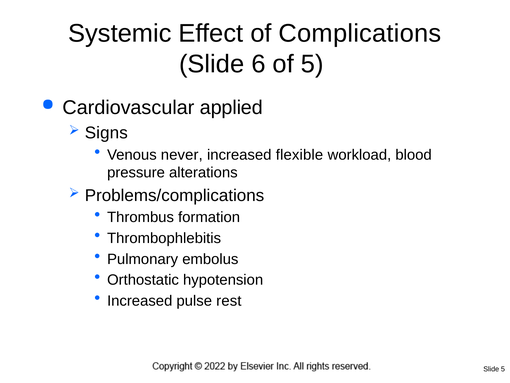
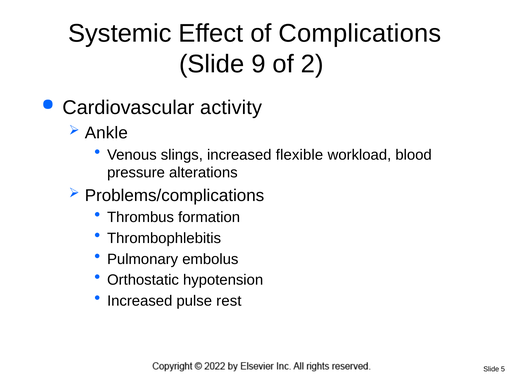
6: 6 -> 9 (258, 64)
of 5: 5 -> 2 (312, 64)
applied: applied -> activity (231, 107)
Signs: Signs -> Ankle (106, 133)
never: never -> slings (182, 155)
